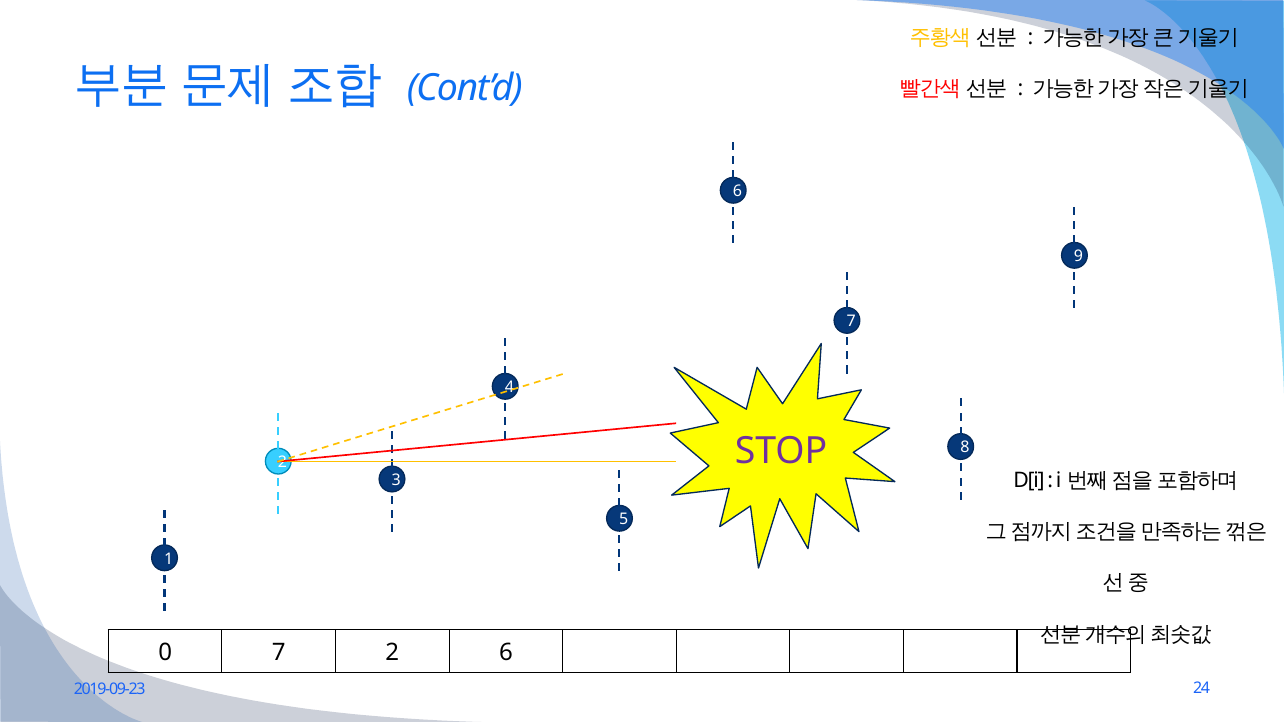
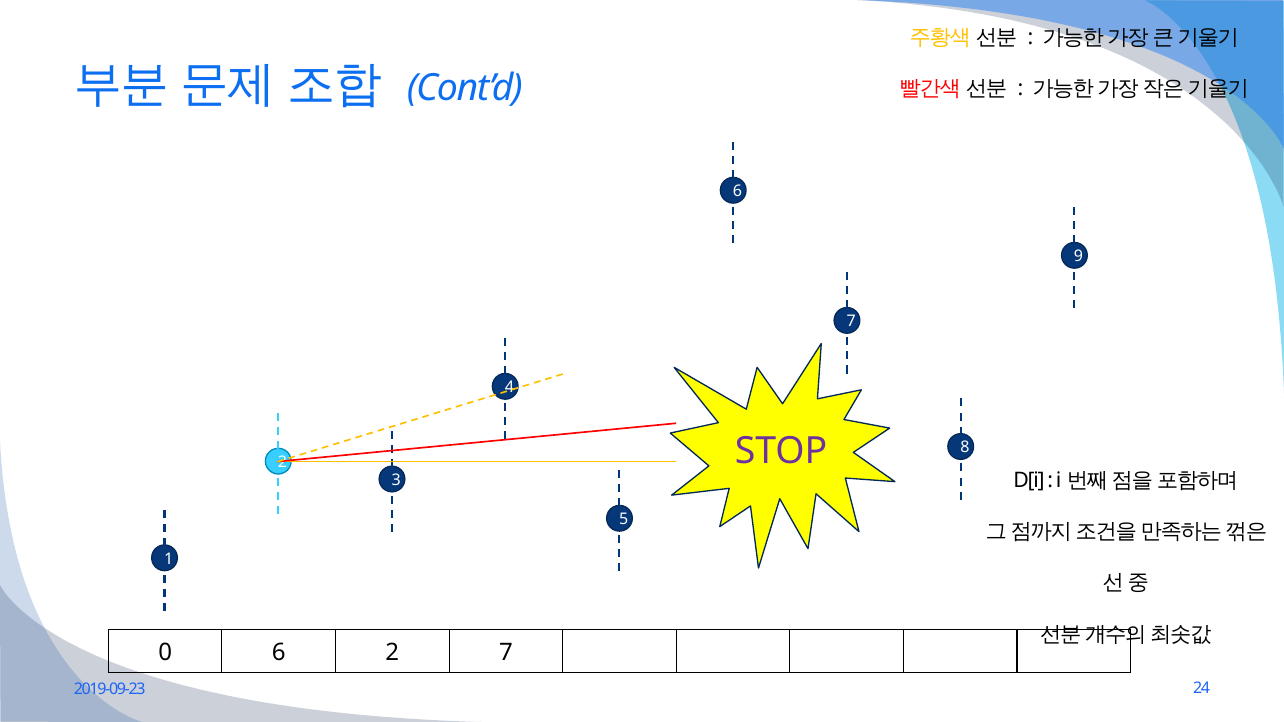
0 7: 7 -> 6 (279, 653)
2 6: 6 -> 7 (506, 653)
